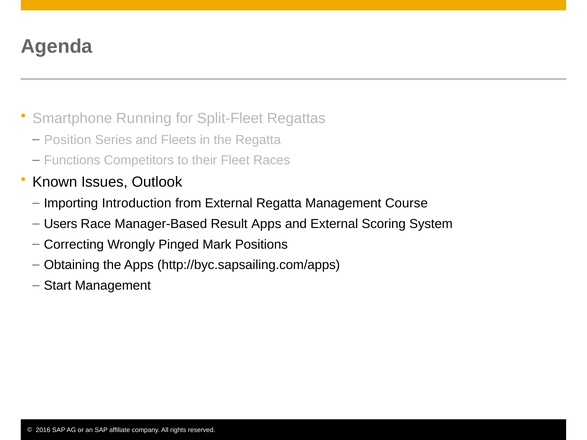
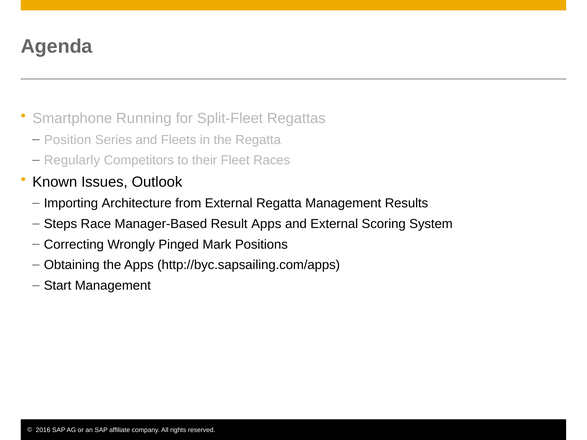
Functions: Functions -> Regularly (72, 160)
Introduction: Introduction -> Architecture (137, 203)
Course: Course -> Results (406, 203)
Users: Users -> Steps (61, 224)
